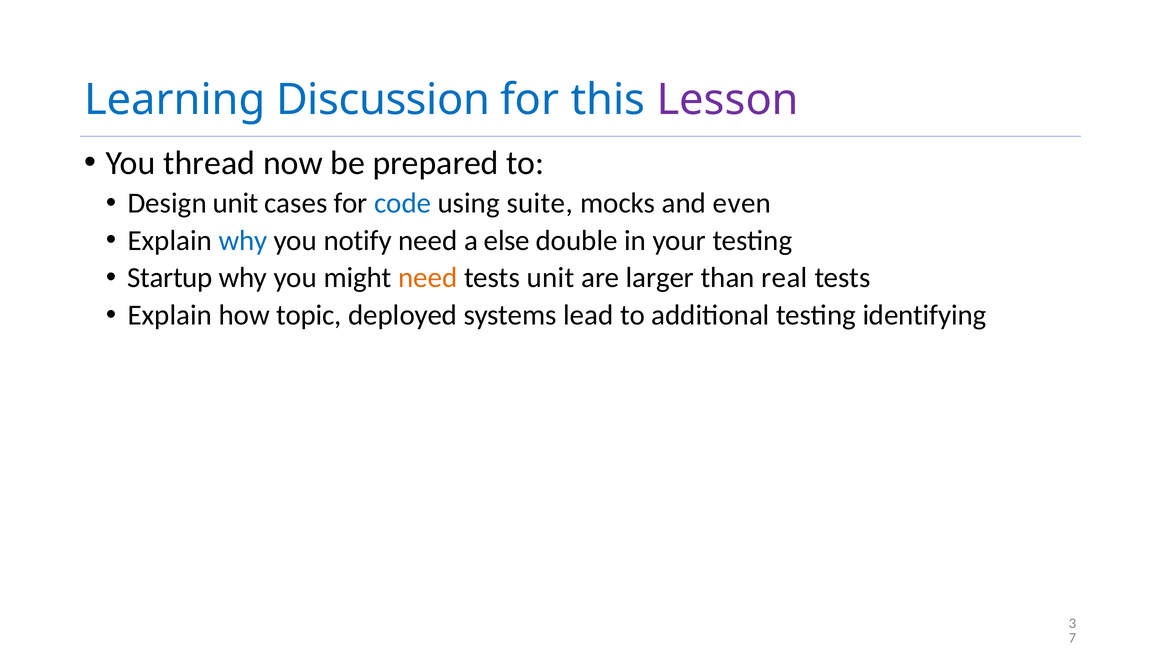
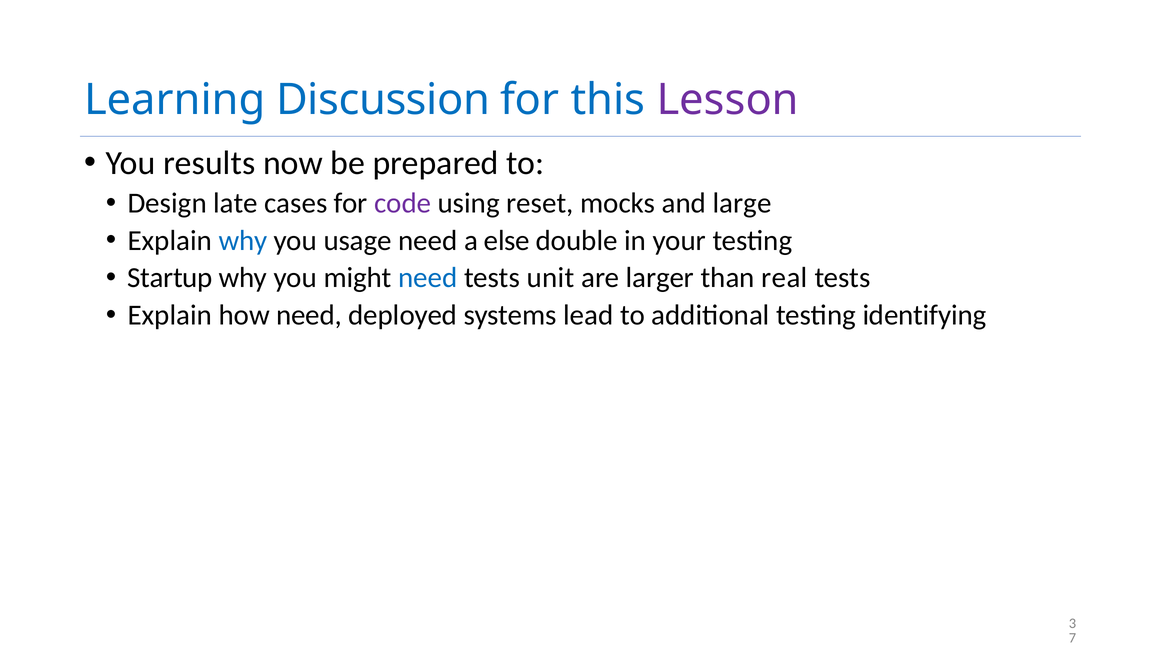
thread: thread -> results (209, 163)
Design unit: unit -> late (236, 203)
code colour: blue -> purple (403, 203)
suite: suite -> reset (540, 203)
even: even -> large (742, 203)
notify: notify -> usage (358, 240)
need colour: orange -> blue (428, 278)
how topic: topic -> need (309, 315)
